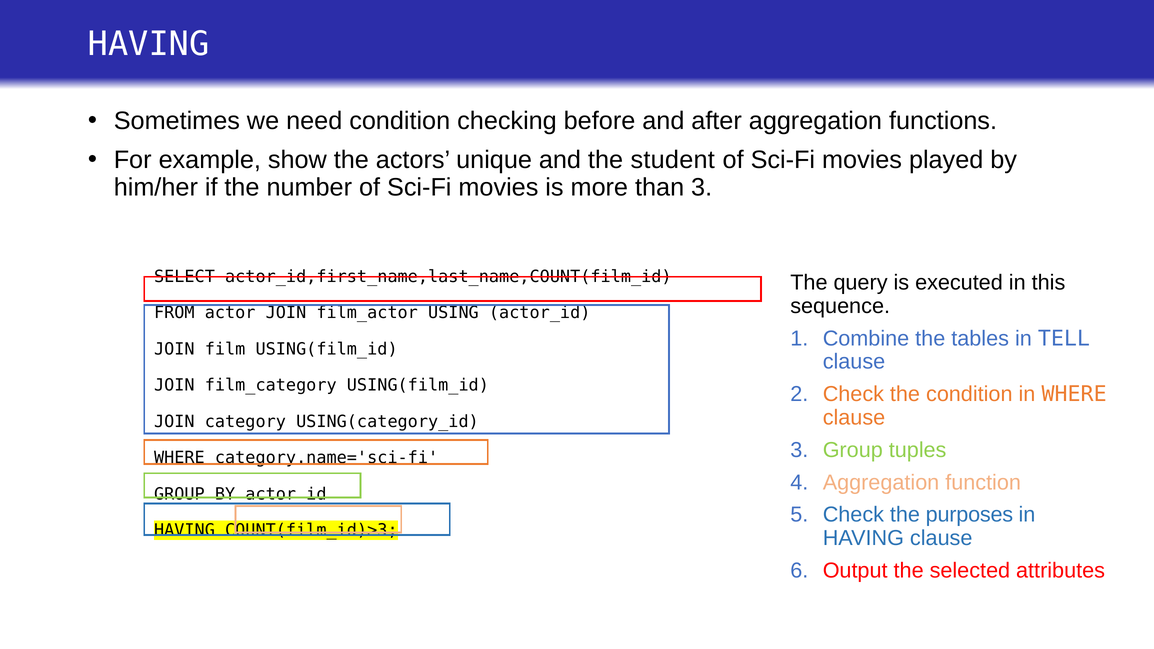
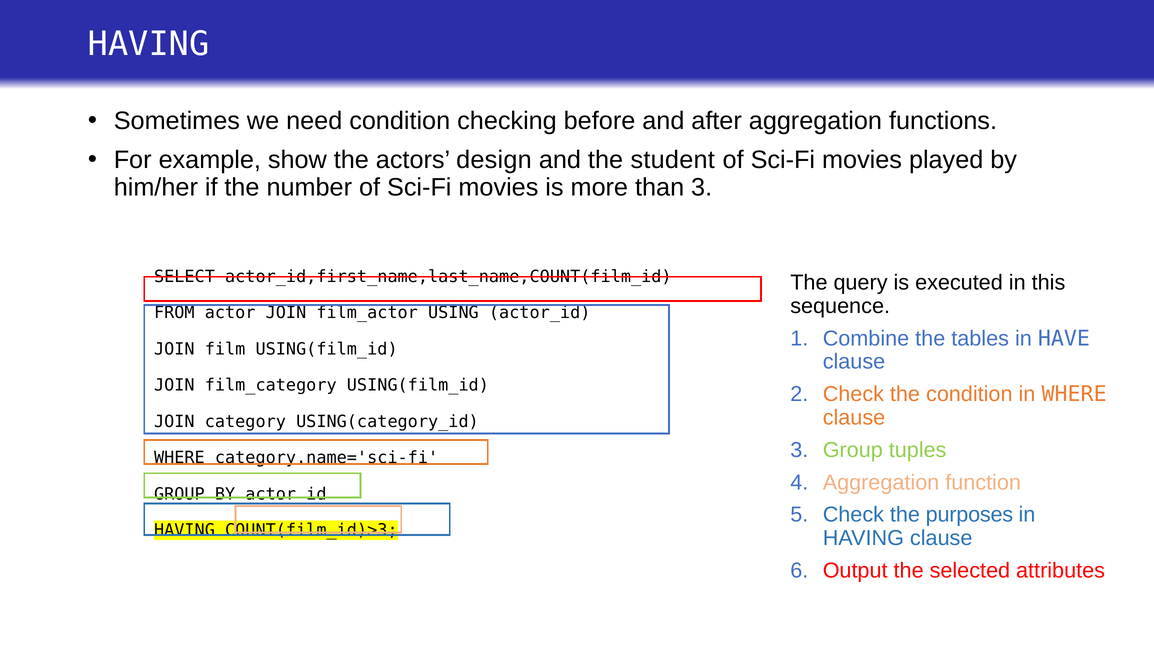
unique: unique -> design (494, 160)
TELL: TELL -> HAVE (1064, 339)
